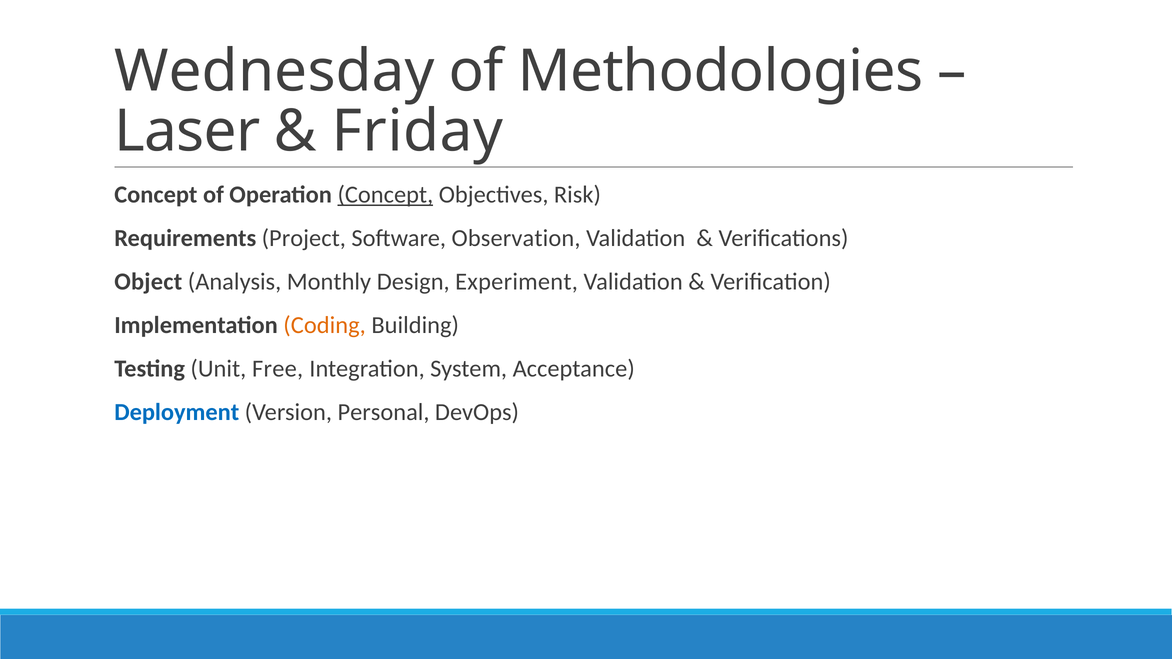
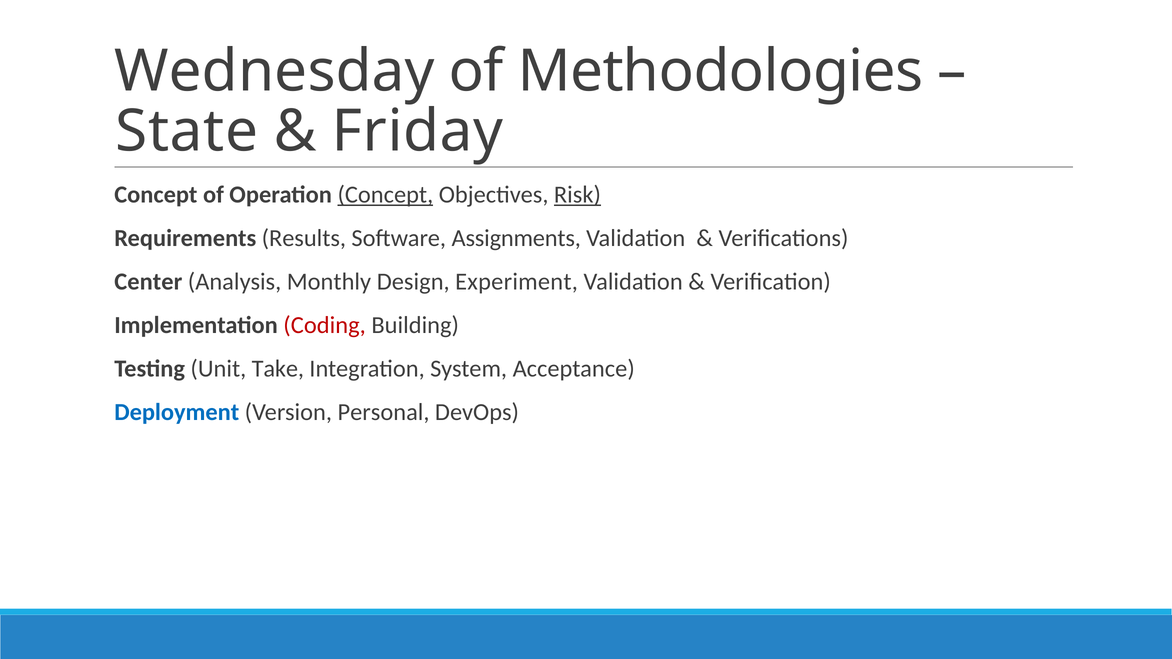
Laser: Laser -> State (187, 131)
Risk underline: none -> present (577, 195)
Project: Project -> Results (304, 238)
Observation: Observation -> Assignments (516, 238)
Object: Object -> Center (148, 282)
Coding colour: orange -> red (325, 325)
Free: Free -> Take (278, 369)
